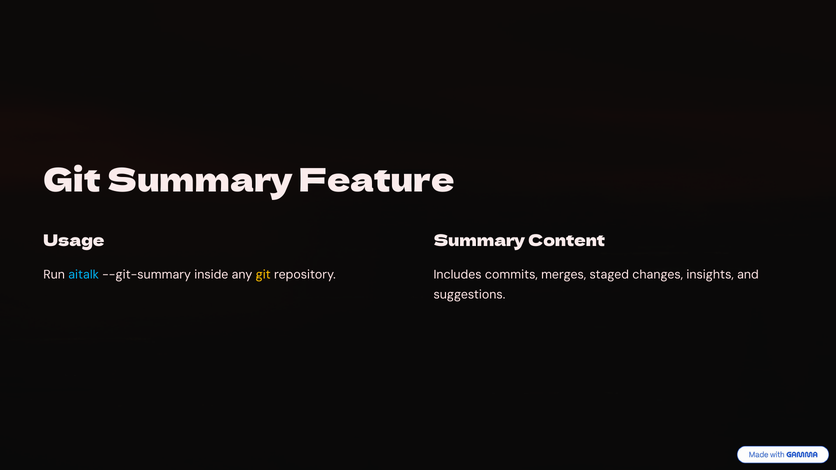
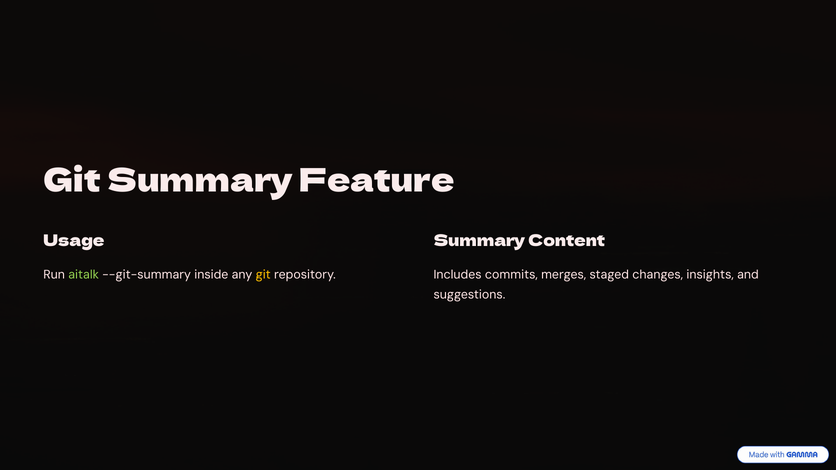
aitalk colour: light blue -> light green (84, 275)
